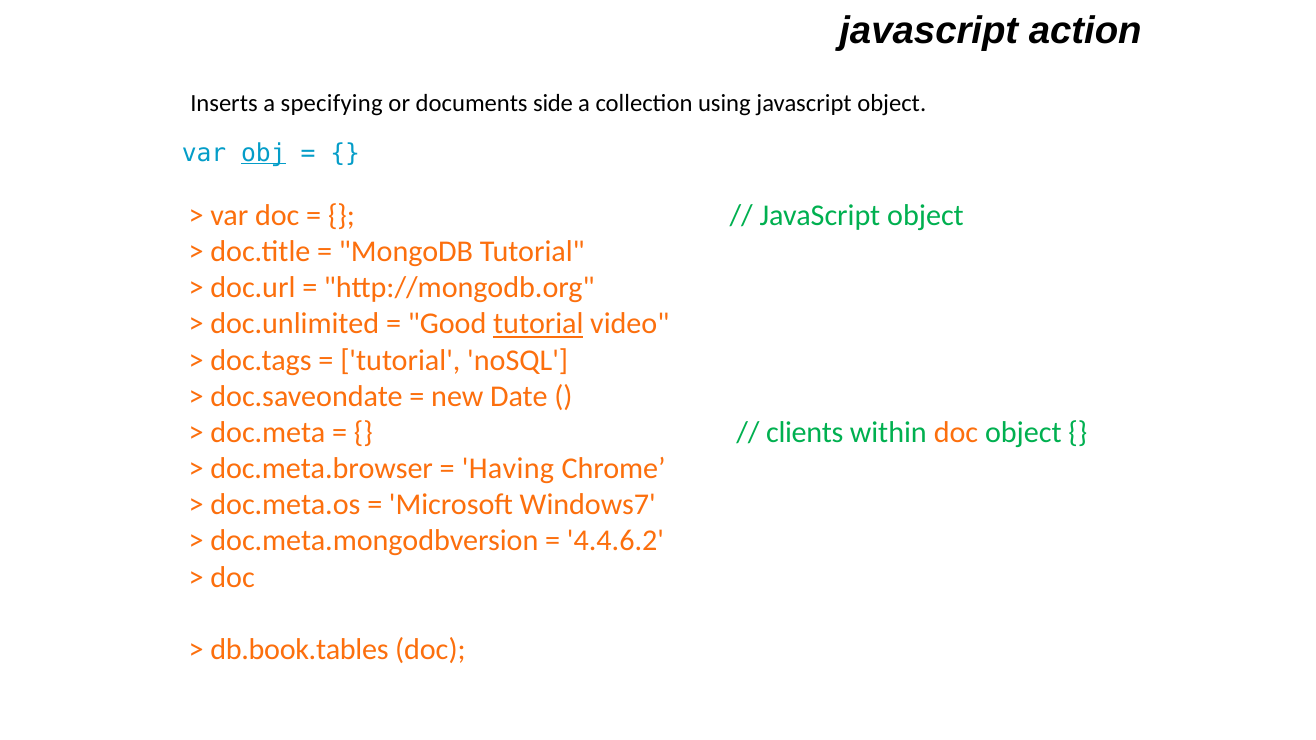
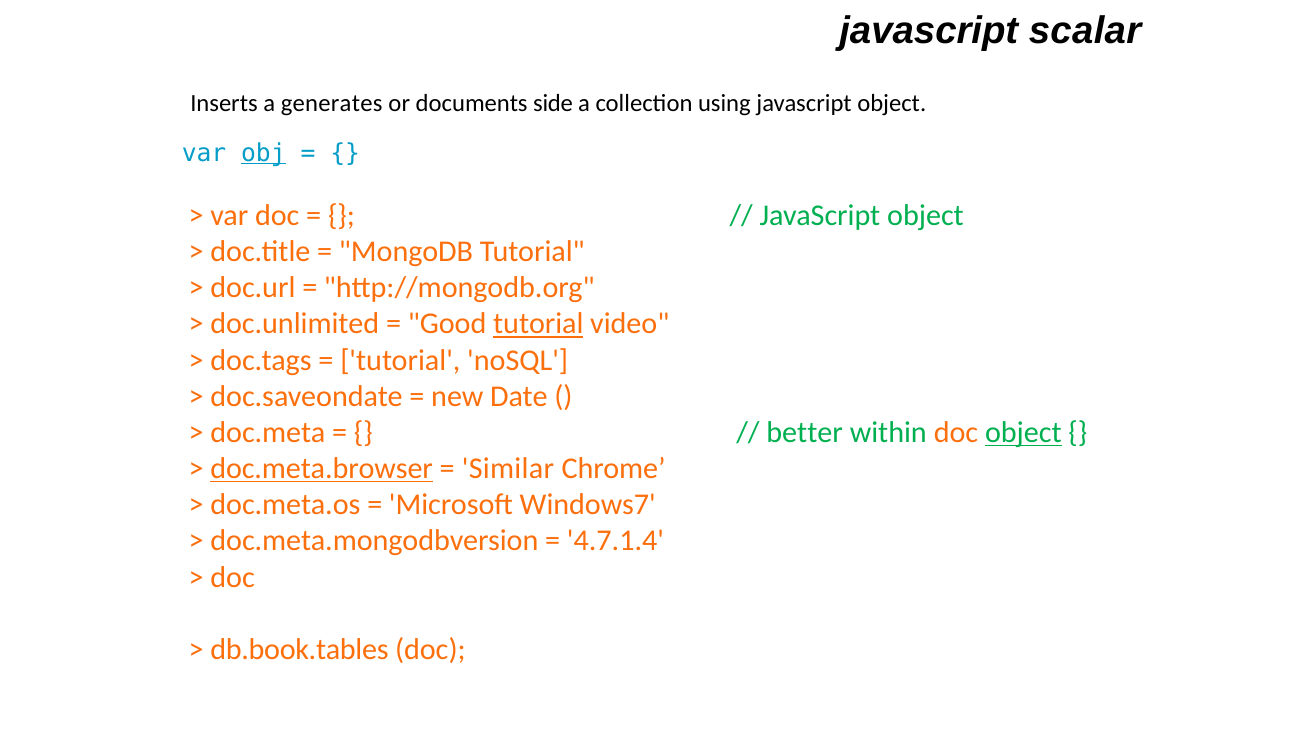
action: action -> scalar (1085, 31)
specifying: specifying -> generates (332, 104)
clients: clients -> better (805, 433)
object underline: none -> present (1023, 433)
doc.meta.browser underline: none -> present (322, 469)
Having: Having -> Similar (508, 469)
4.4.6.2: 4.4.6.2 -> 4.7.1.4 (615, 541)
